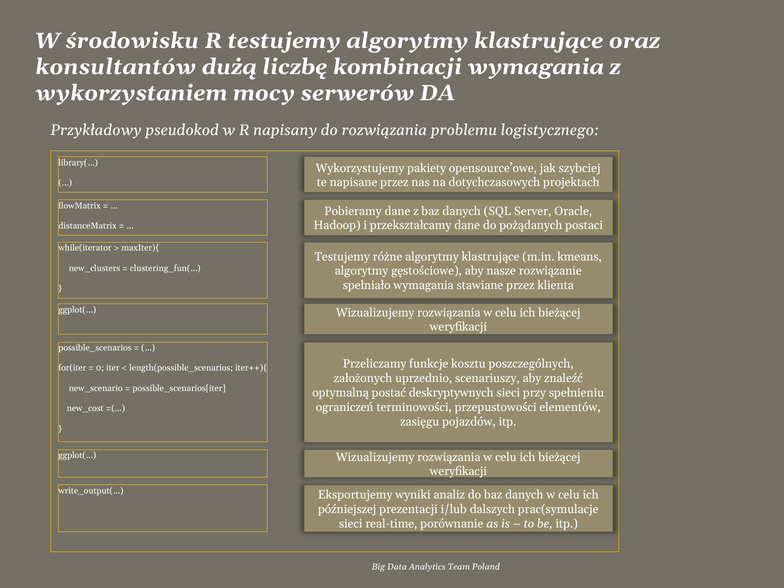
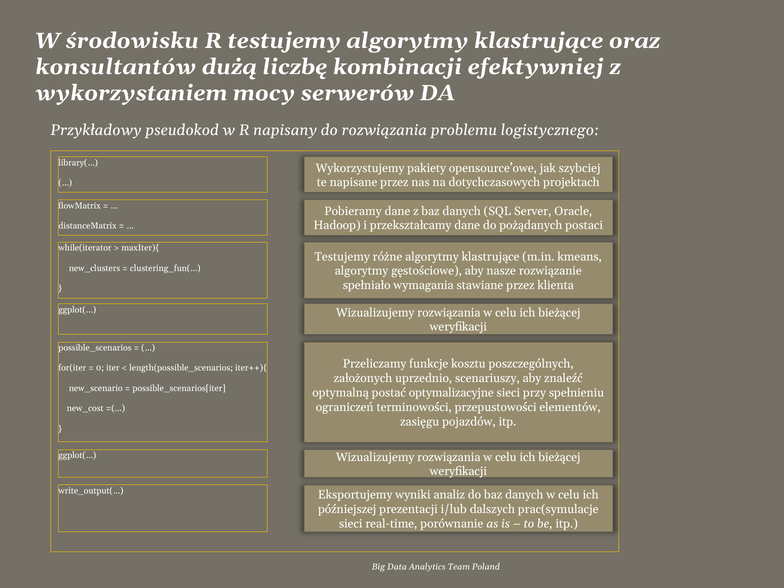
kombinacji wymagania: wymagania -> efektywniej (536, 67)
deskryptywnych: deskryptywnych -> optymalizacyjne (451, 393)
